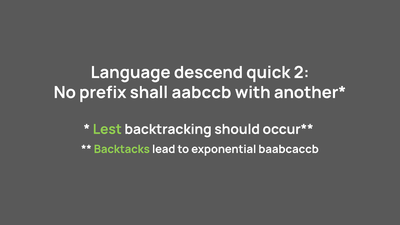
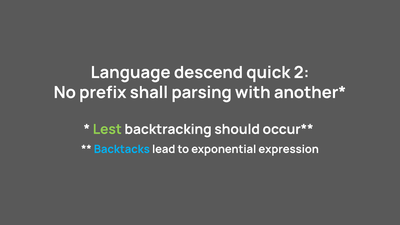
aabccb: aabccb -> parsing (202, 93)
Backtacks colour: light green -> light blue (122, 149)
baabcaccb: baabcaccb -> expression (289, 149)
